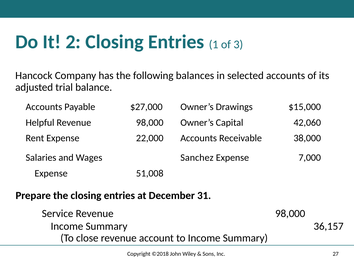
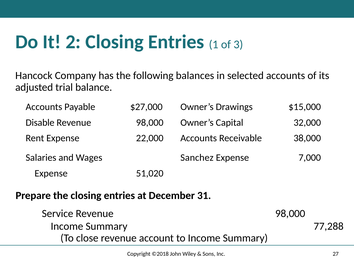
Helpful: Helpful -> Disable (40, 122)
42,060: 42,060 -> 32,000 (307, 122)
51,008: 51,008 -> 51,020 (150, 173)
36,157: 36,157 -> 77,288 (329, 226)
